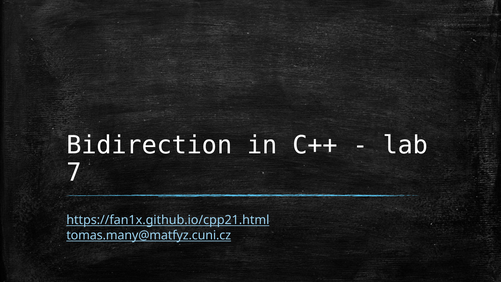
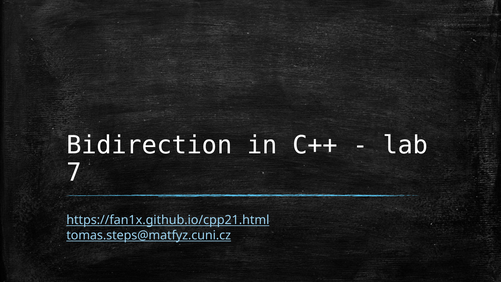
tomas.many@matfyz.cuni.cz: tomas.many@matfyz.cuni.cz -> tomas.steps@matfyz.cuni.cz (149, 235)
